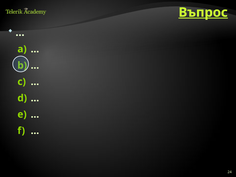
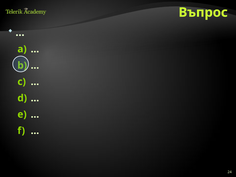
Въпрос underline: present -> none (203, 12)
